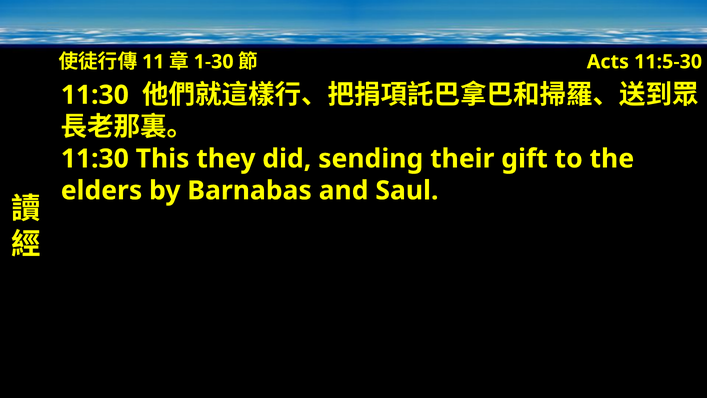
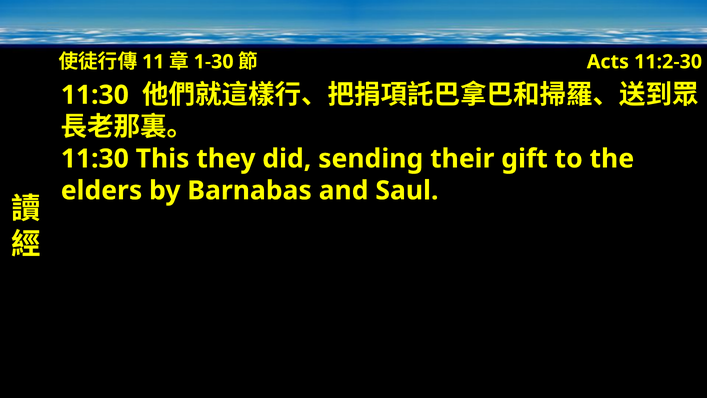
11:5-30: 11:5-30 -> 11:2-30 (668, 62)
